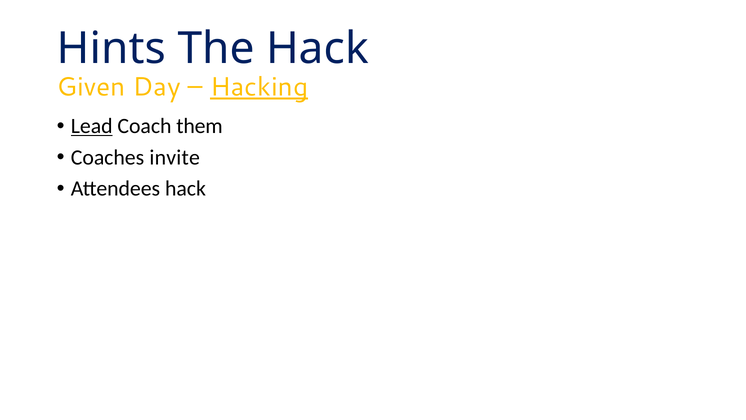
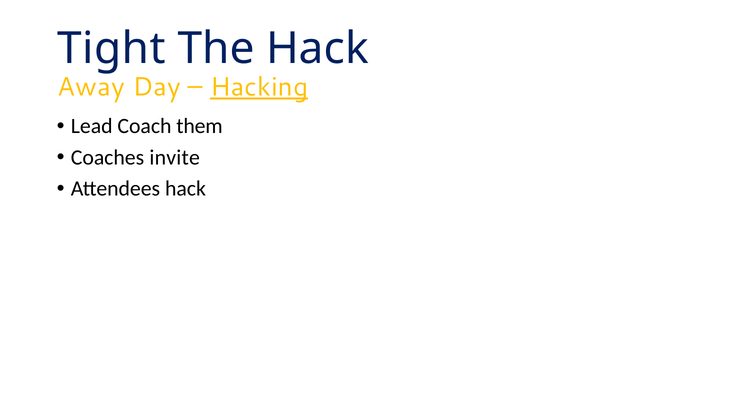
Hints: Hints -> Tight (111, 49)
Given: Given -> Away (91, 87)
Lead underline: present -> none (92, 126)
